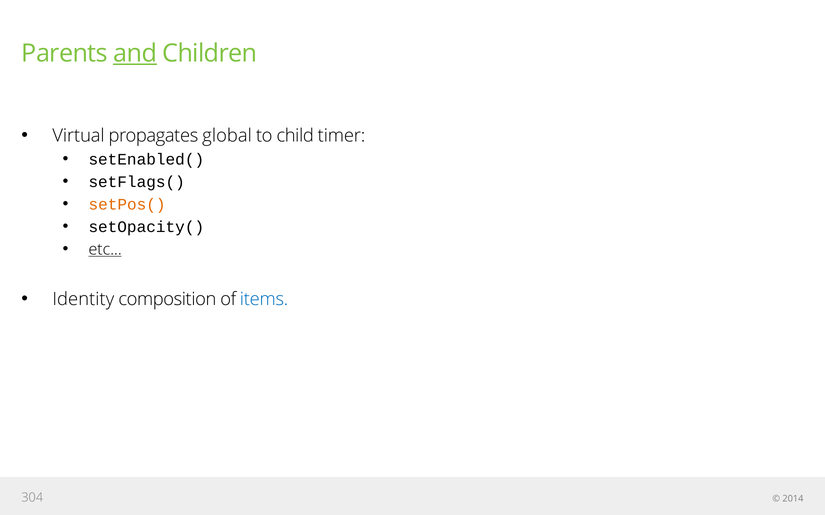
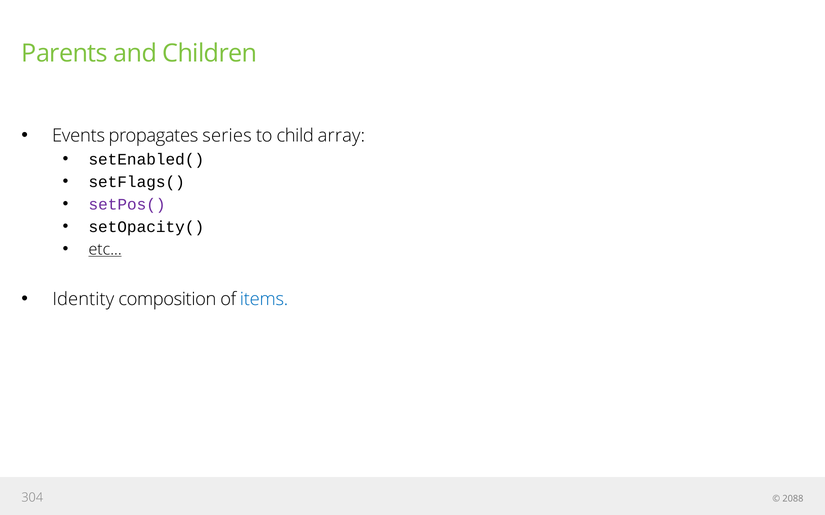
and underline: present -> none (135, 54)
Virtual: Virtual -> Events (79, 136)
global: global -> series (227, 136)
timer: timer -> array (341, 136)
setPos( colour: orange -> purple (127, 205)
2014: 2014 -> 2088 (793, 499)
